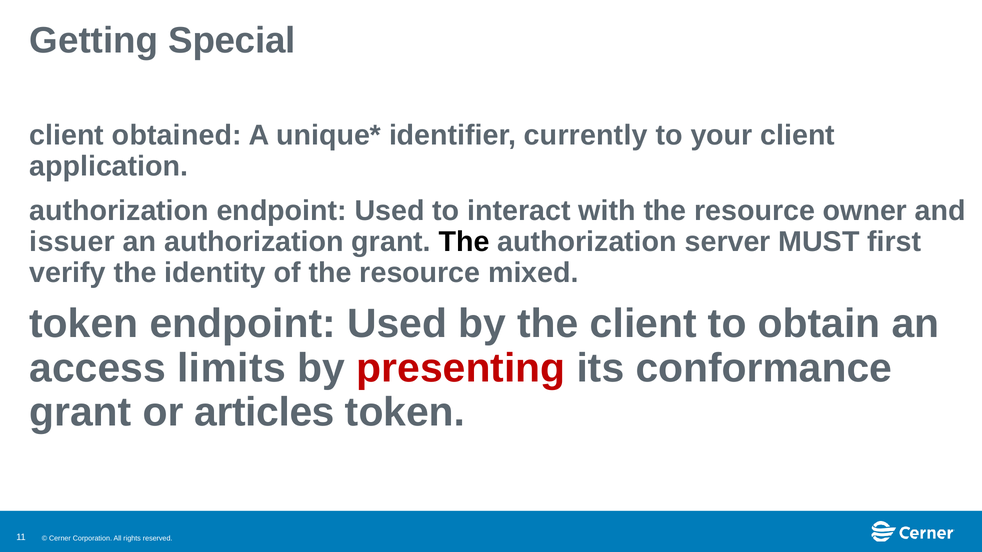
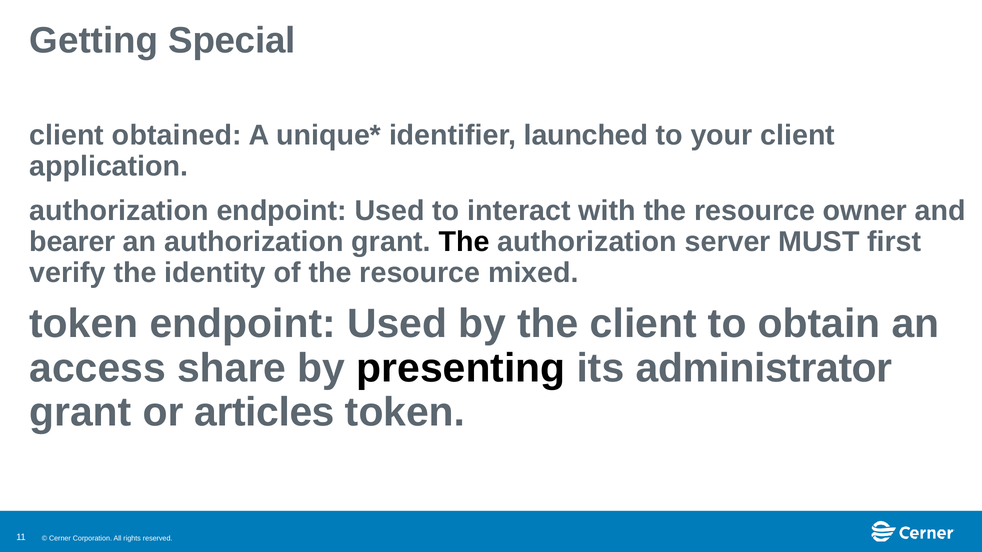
currently: currently -> launched (586, 136)
issuer: issuer -> bearer (72, 242)
limits: limits -> share (232, 368)
presenting colour: red -> black (461, 368)
conformance: conformance -> administrator (764, 368)
